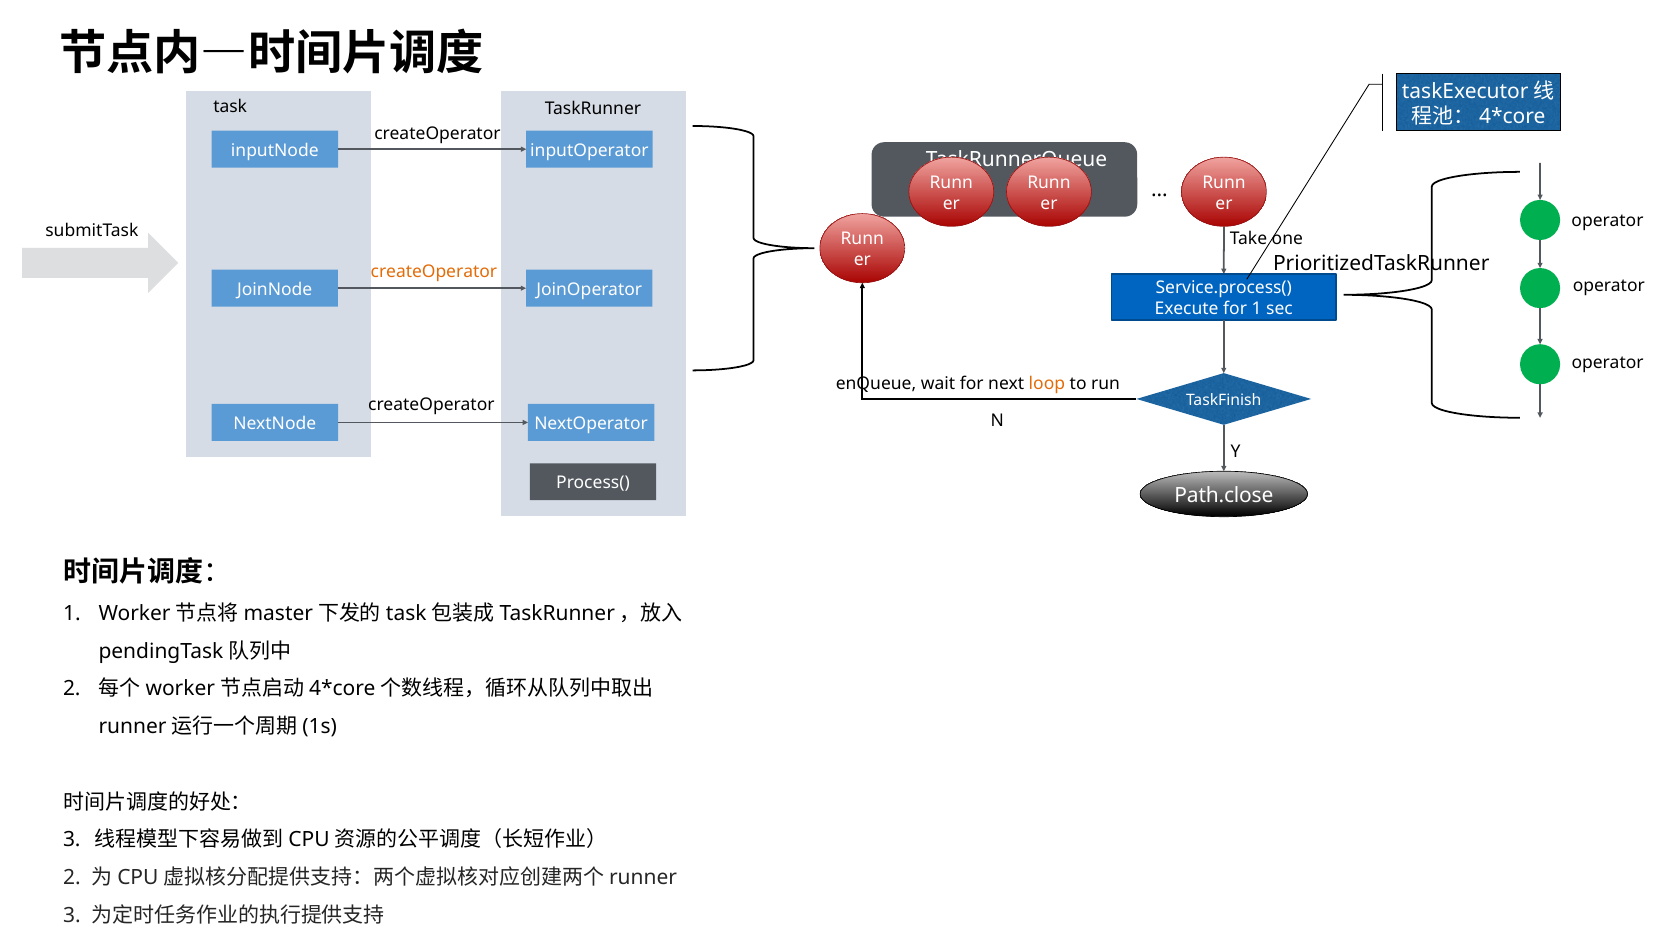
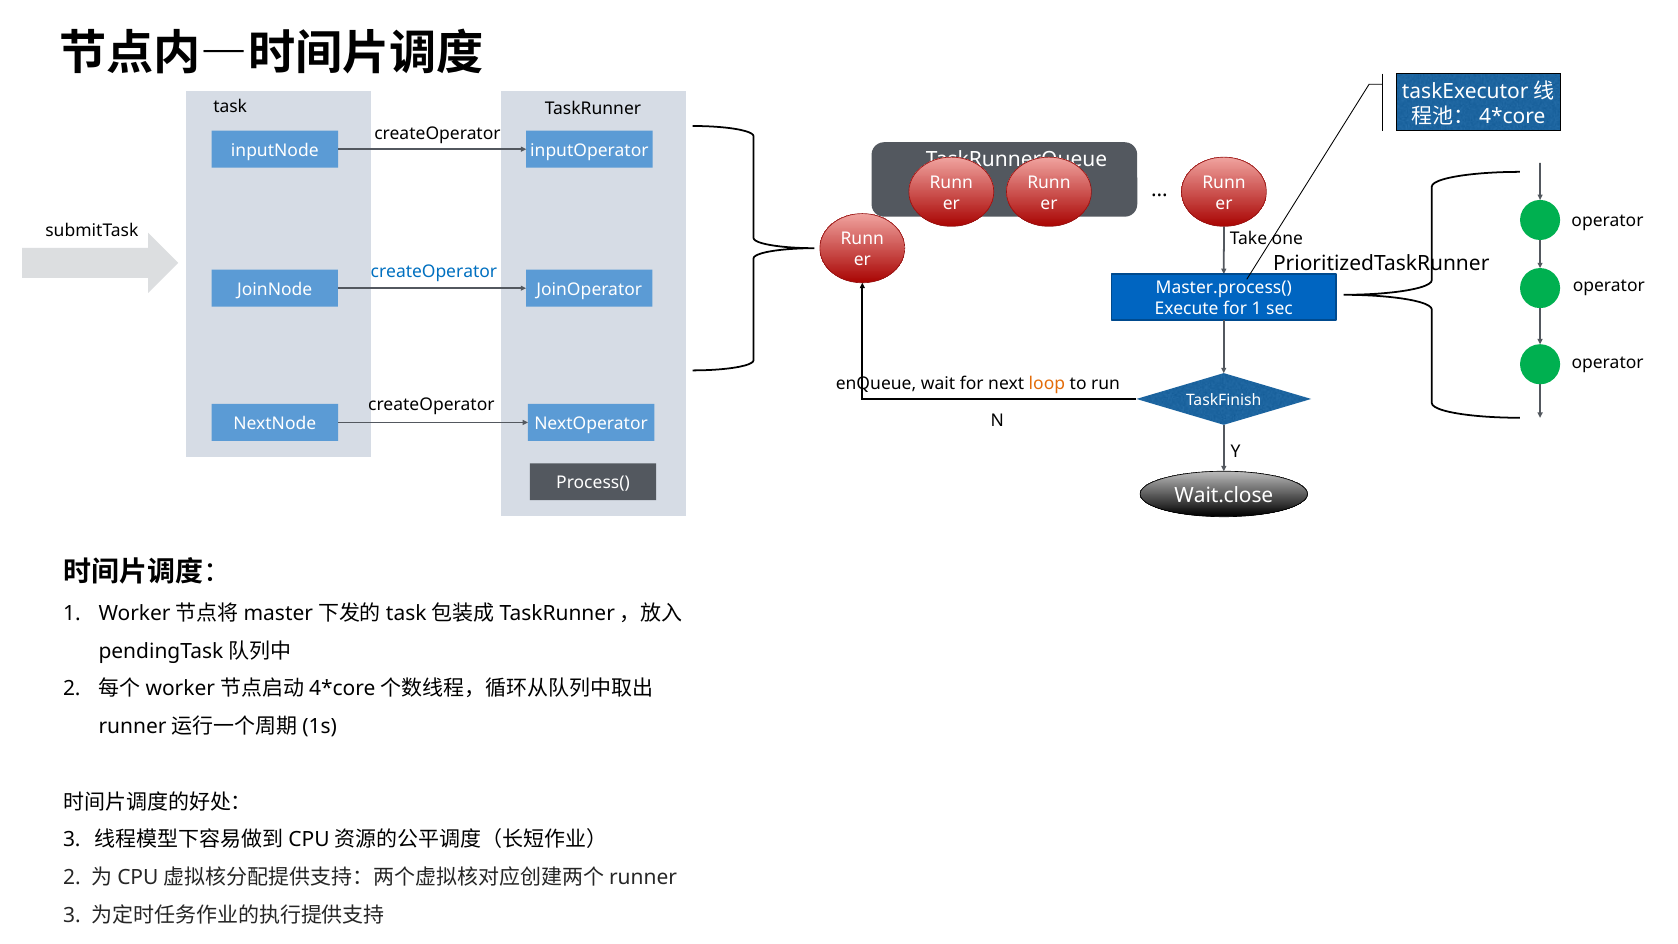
createOperator colour: orange -> blue (434, 272)
Service.process(: Service.process( -> Master.process( (1224, 288)
Path.close: Path.close -> Wait.close (1224, 495)
